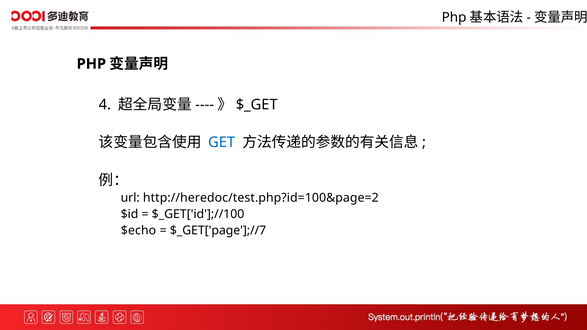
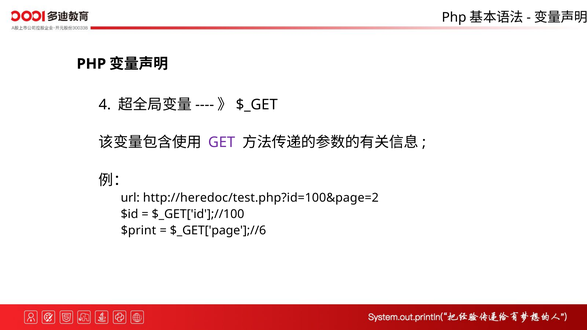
GET colour: blue -> purple (222, 143)
$echo: $echo -> $print (139, 230)
$_GET['page'];//7: $_GET['page'];//7 -> $_GET['page'];//6 (218, 230)
